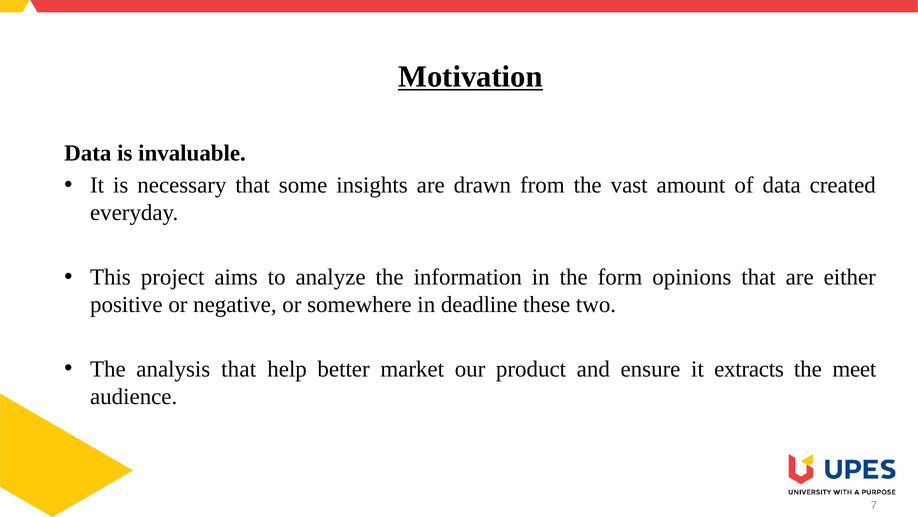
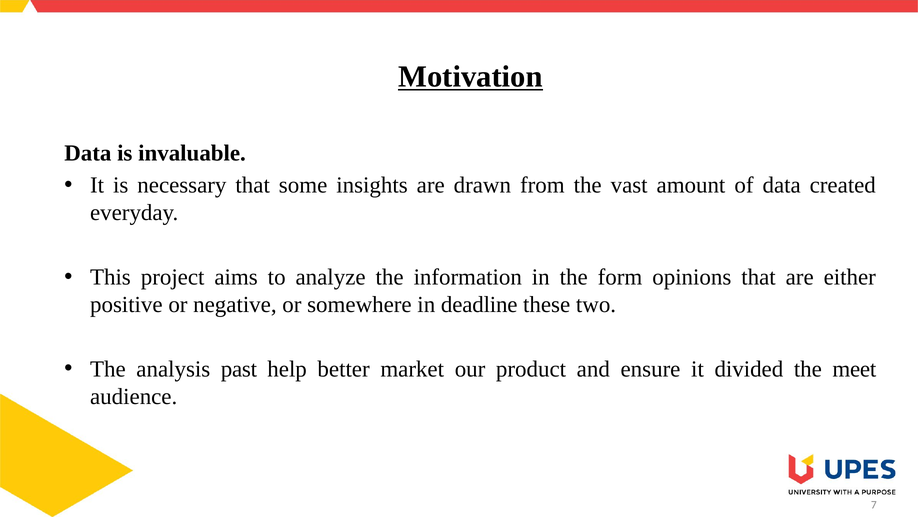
analysis that: that -> past (239, 369)
extracts: extracts -> divided (749, 369)
